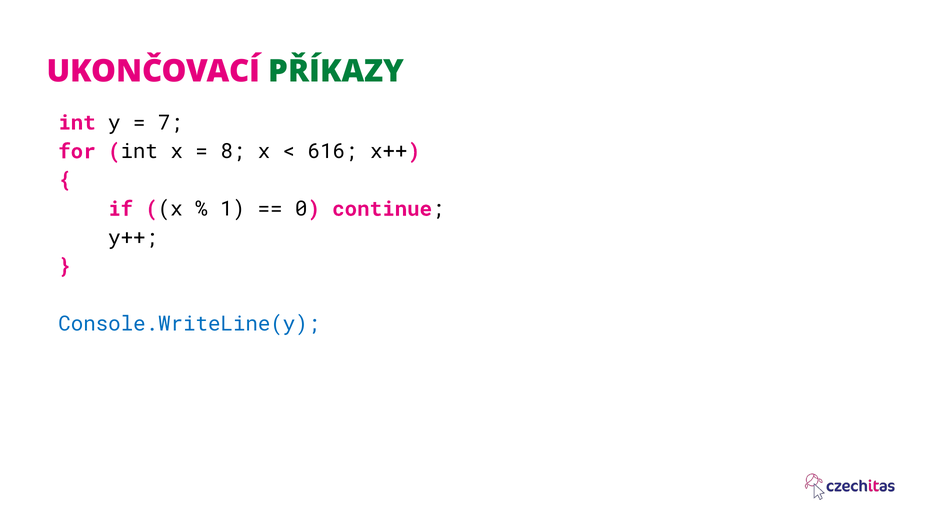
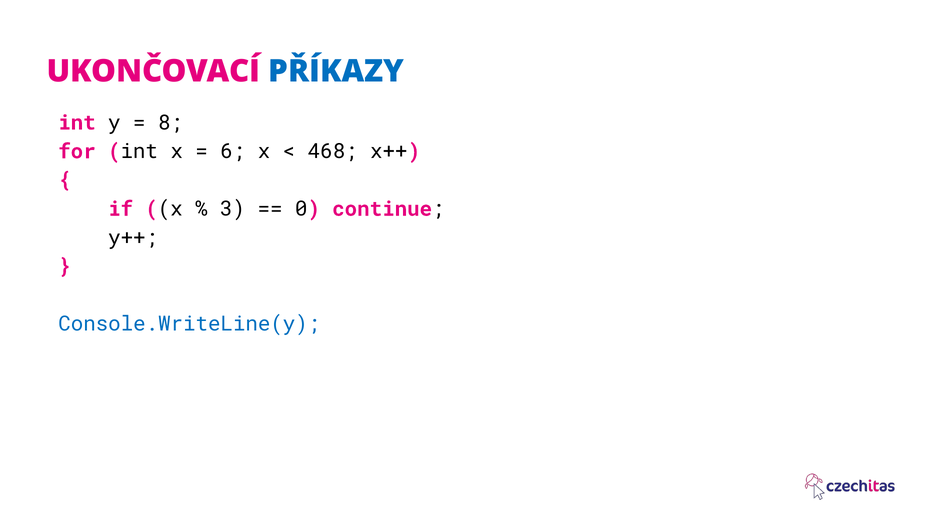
PŘÍKAZY colour: green -> blue (336, 72)
7: 7 -> 8 (170, 123)
8: 8 -> 6 (233, 151)
616: 616 -> 468 (333, 151)
1: 1 -> 3 (233, 209)
